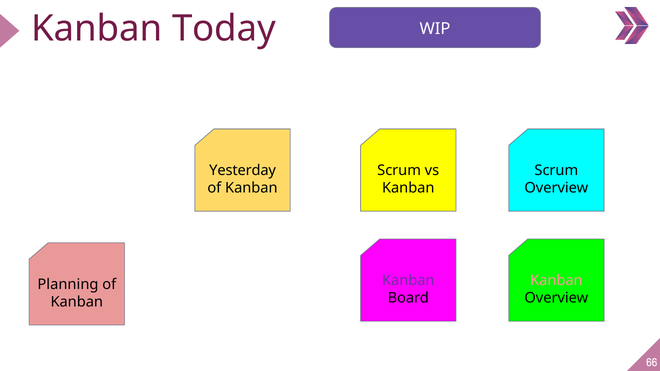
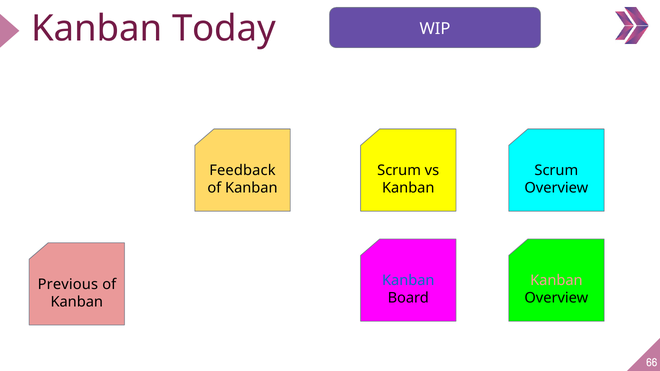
Yesterday: Yesterday -> Feedback (242, 171)
Kanban colour: purple -> blue (408, 281)
Planning: Planning -> Previous (68, 285)
